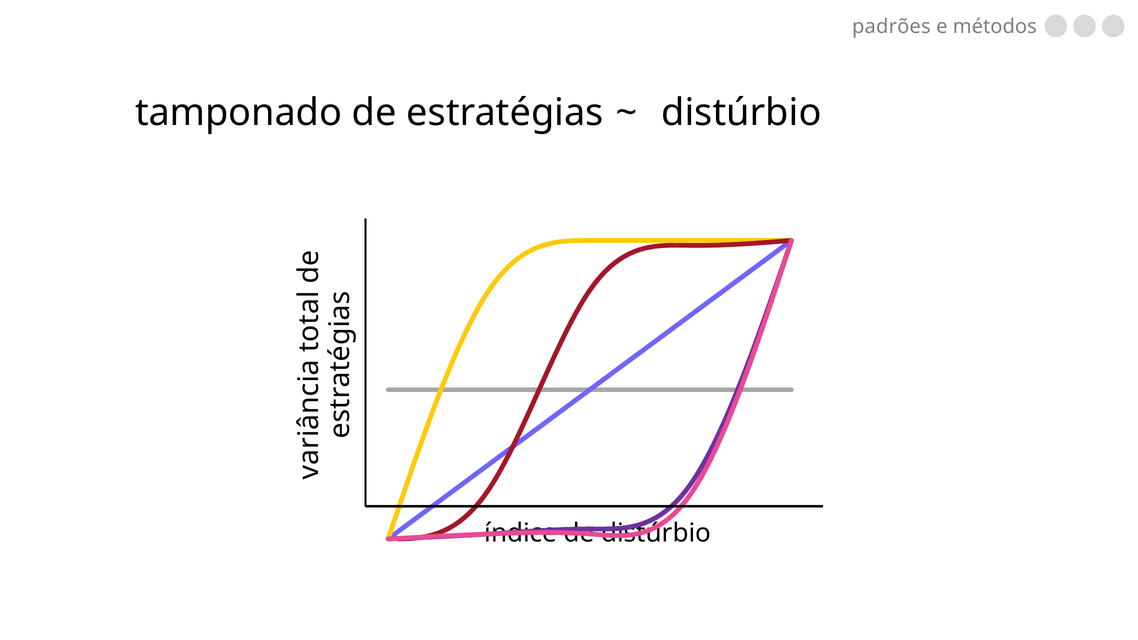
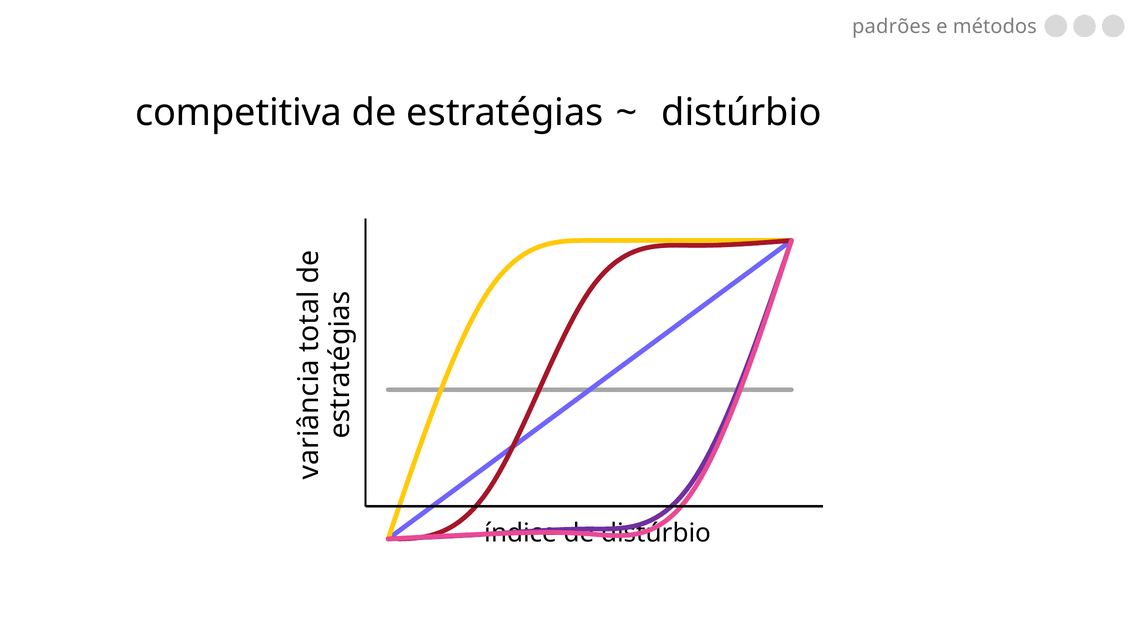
tamponado: tamponado -> competitiva (239, 113)
